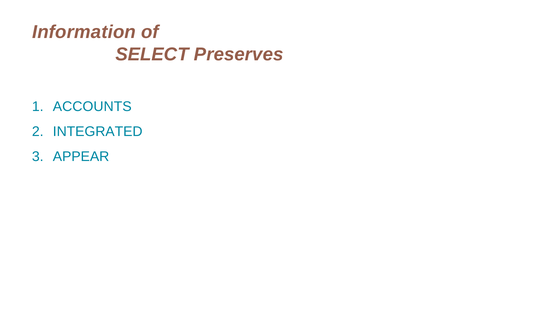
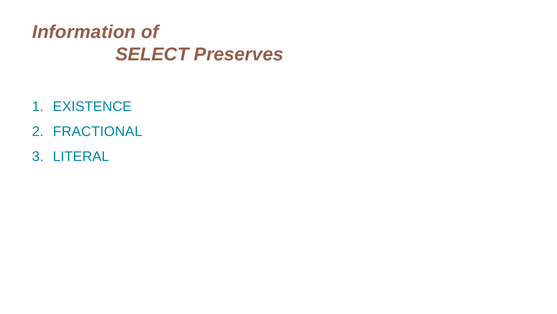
ACCOUNTS: ACCOUNTS -> EXISTENCE (92, 106)
INTEGRATED: INTEGRATED -> FRACTIONAL (98, 131)
APPEAR: APPEAR -> LITERAL (81, 156)
